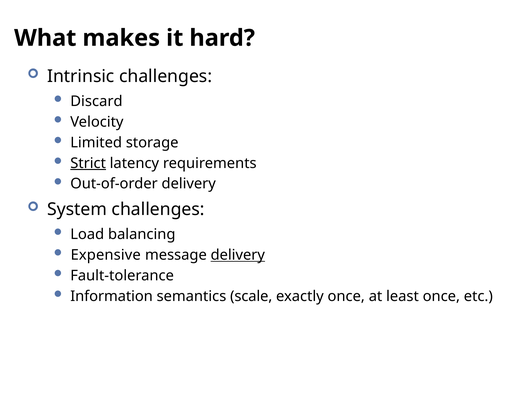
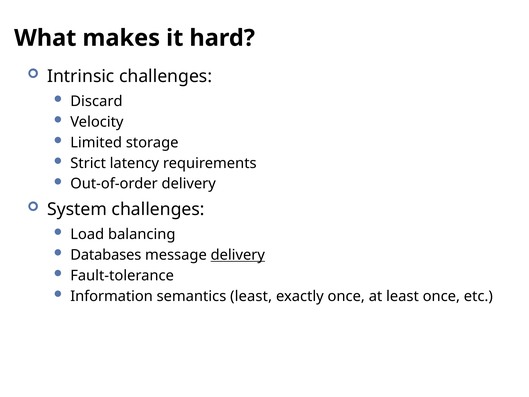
Strict underline: present -> none (88, 163)
Expensive: Expensive -> Databases (106, 255)
semantics scale: scale -> least (251, 296)
